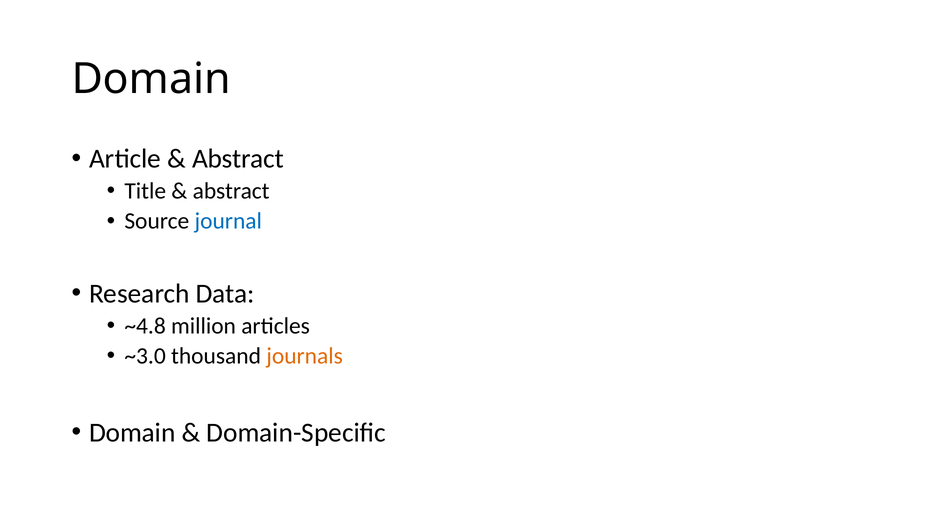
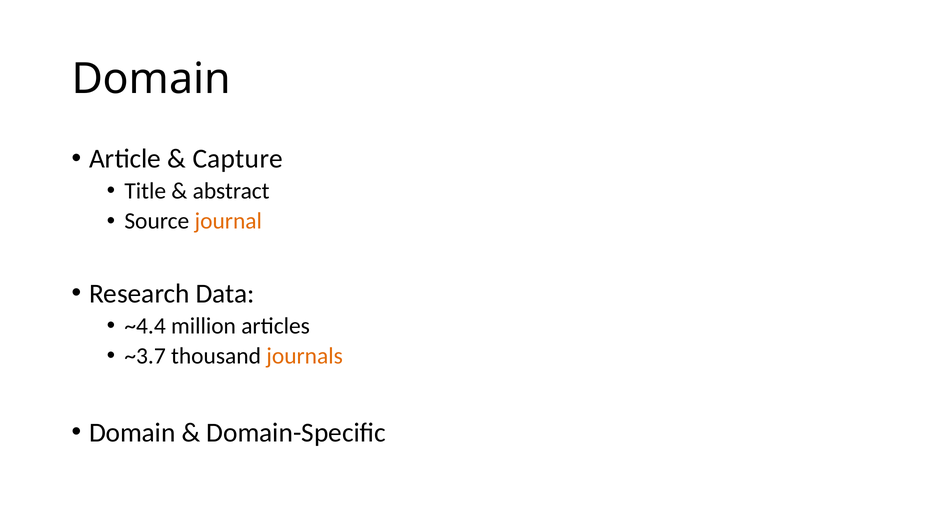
Abstract: Abstract -> Capture (238, 159)
journal colour: blue -> orange (228, 221)
~4.8: ~4.8 -> ~4.4 (145, 326)
~3.0: ~3.0 -> ~3.7 (145, 356)
